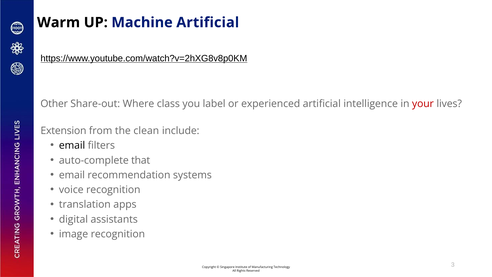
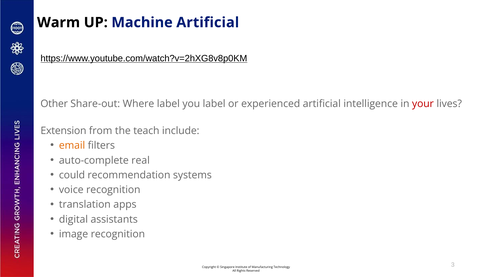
Where class: class -> label (168, 104)
clean: clean -> teach (146, 131)
email colour: black -> orange (72, 145)
that: that -> real (141, 160)
email: email -> could (72, 175)
